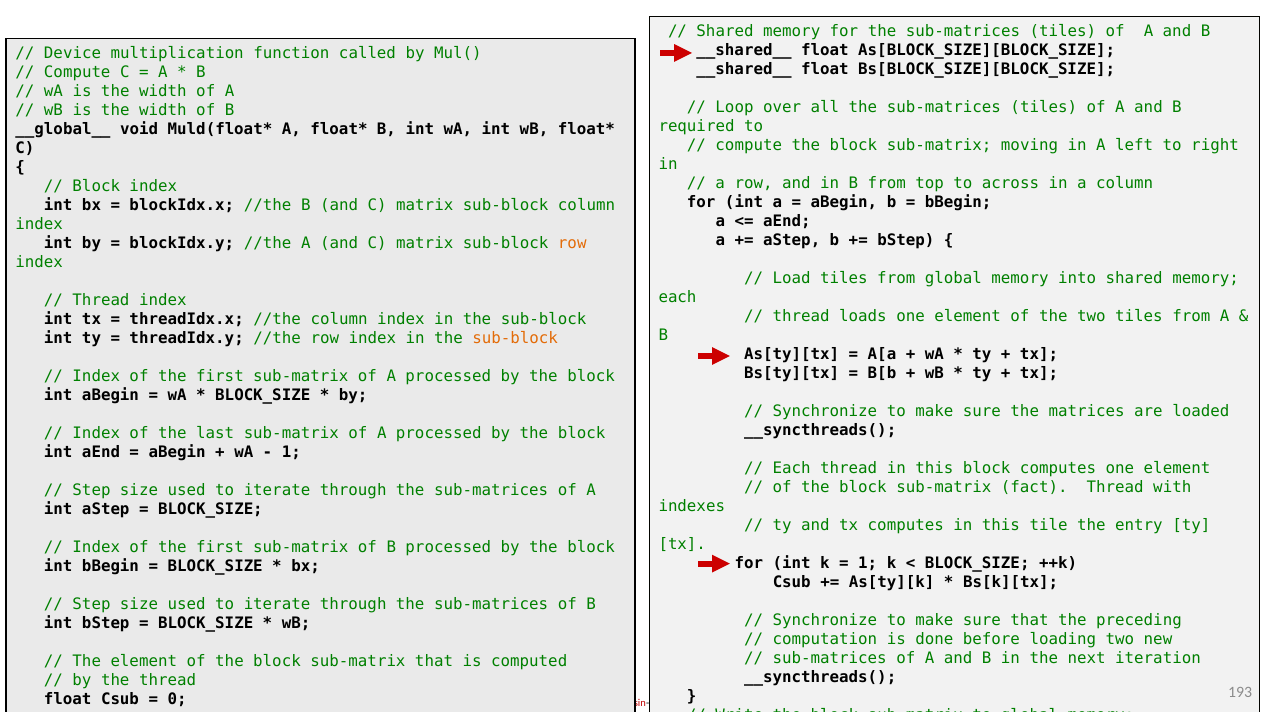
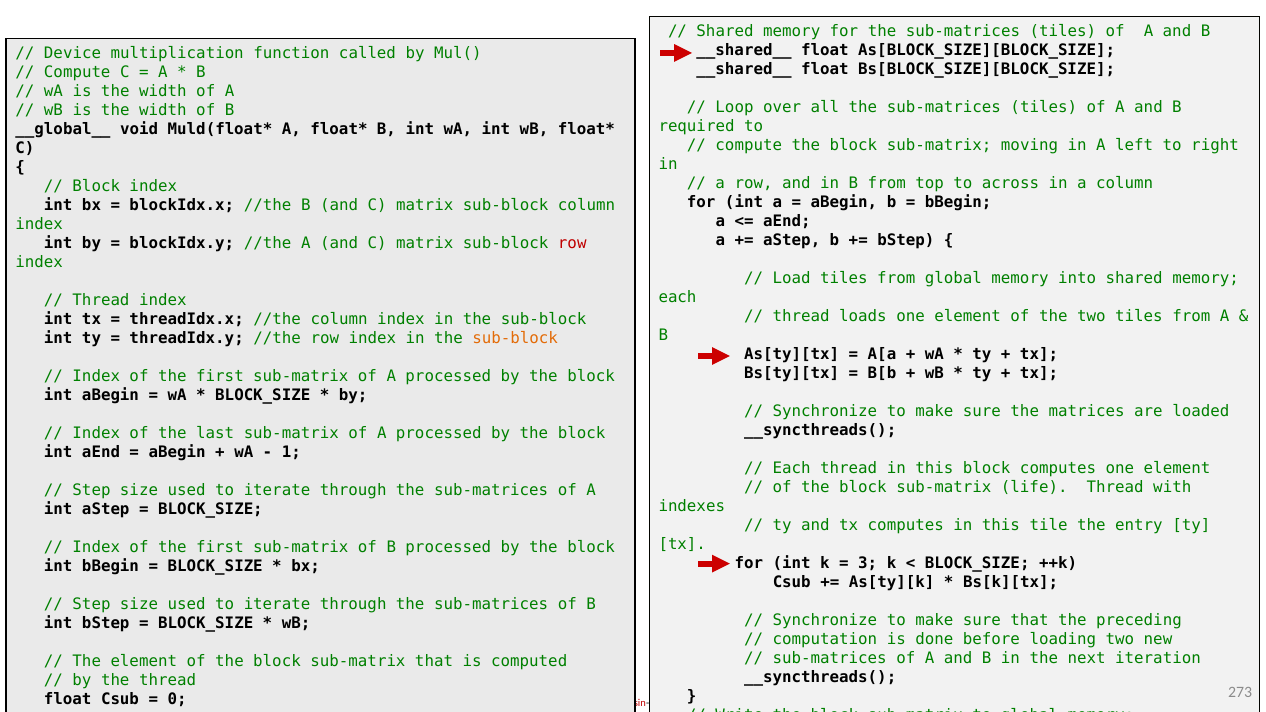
row colour: orange -> red (572, 244)
fact: fact -> life (1034, 487)
1: 1 -> 3 (868, 563)
193: 193 -> 273 (1240, 692)
